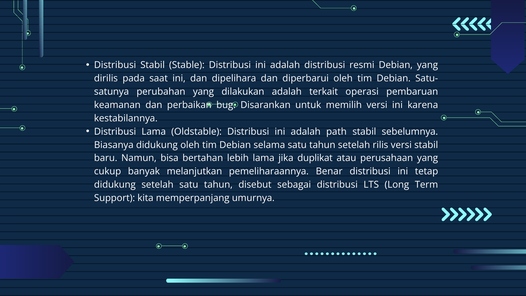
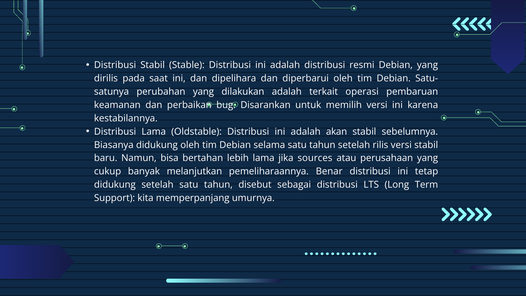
path: path -> akan (337, 132)
duplikat: duplikat -> sources (315, 158)
